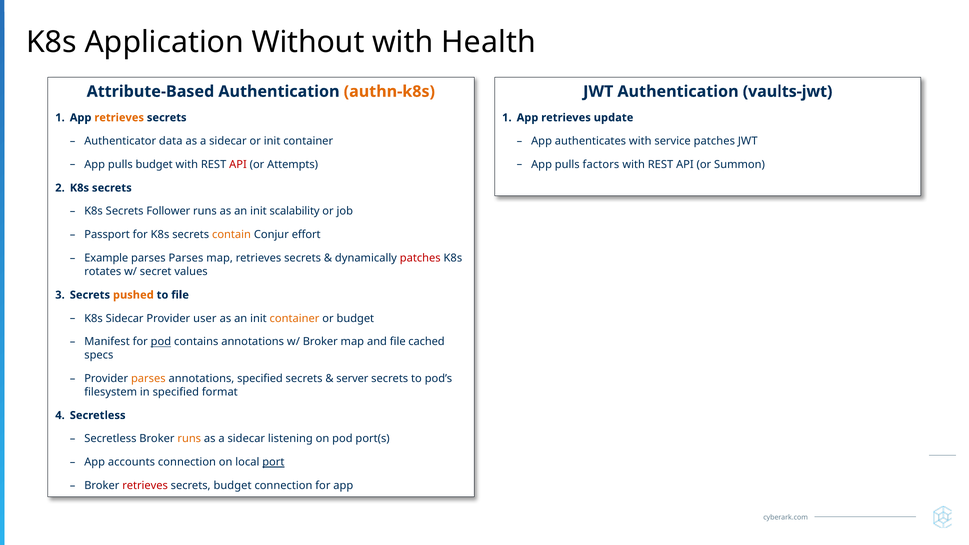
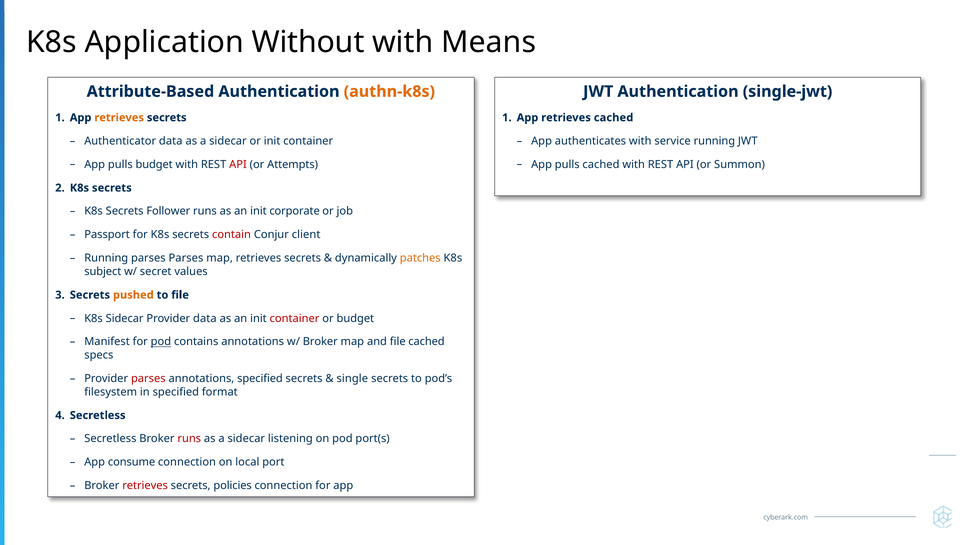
Health: Health -> Means (489, 42)
vaults-jwt: vaults-jwt -> single-jwt (788, 92)
retrieves update: update -> cached (614, 118)
service patches: patches -> running (714, 141)
pulls factors: factors -> cached (601, 164)
scalability: scalability -> corporate (295, 211)
contain colour: orange -> red (232, 235)
effort: effort -> client (306, 235)
Example: Example -> Running (106, 258)
patches colour: red -> orange (420, 258)
rotates: rotates -> subject (103, 272)
Provider user: user -> data (205, 318)
container colour: orange -> red (295, 318)
parses colour: orange -> red (148, 379)
server: server -> single (352, 379)
runs colour: orange -> red (189, 439)
accounts: accounts -> consume (132, 462)
port underline: present -> none (273, 462)
secrets budget: budget -> policies (233, 486)
